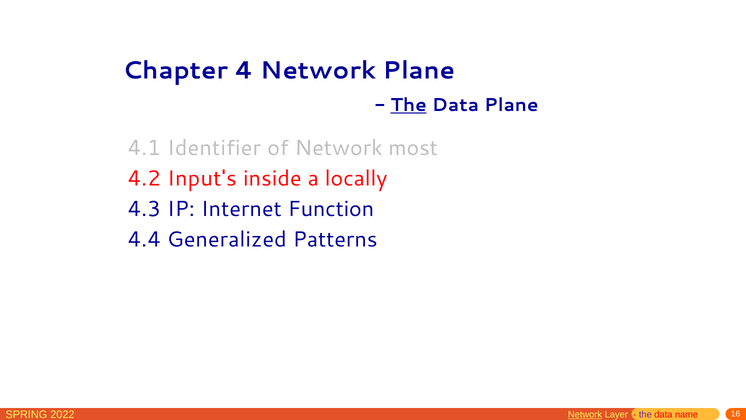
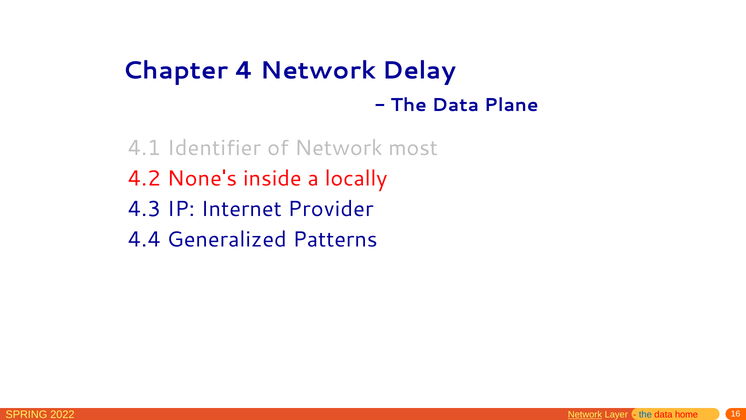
Network Plane: Plane -> Delay (419, 71)
The underline: present -> none (409, 105)
Input's: Input's -> None's (202, 178)
Function: Function -> Provider (331, 209)
the colour: purple -> blue (645, 414)
name: name -> home (687, 414)
